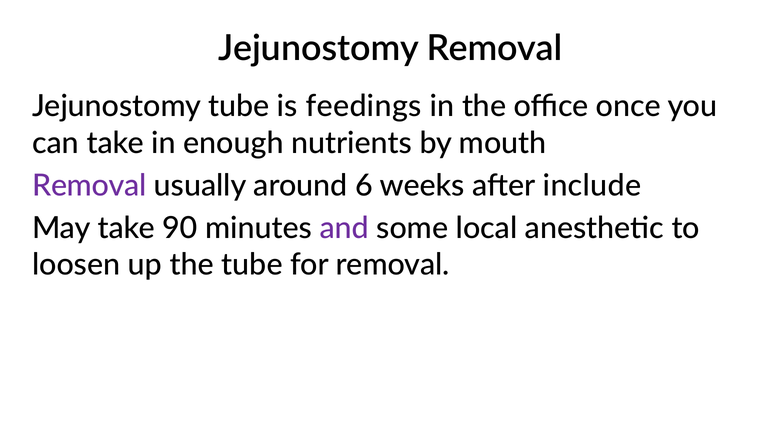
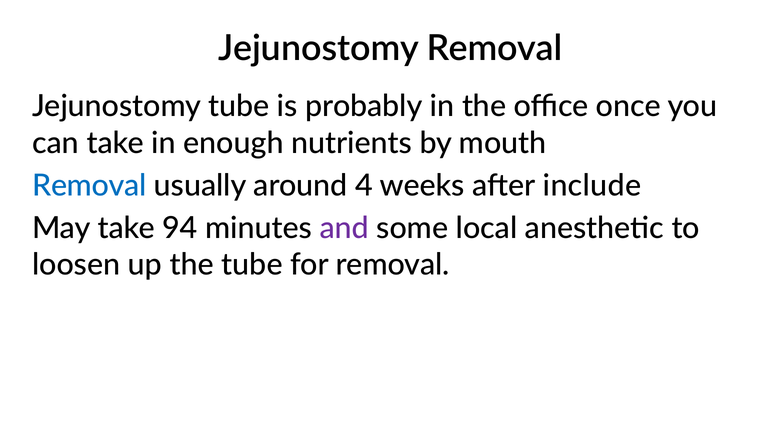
feedings: feedings -> probably (364, 107)
Removal colour: purple -> blue (89, 186)
6: 6 -> 4 (364, 186)
90: 90 -> 94 (180, 228)
